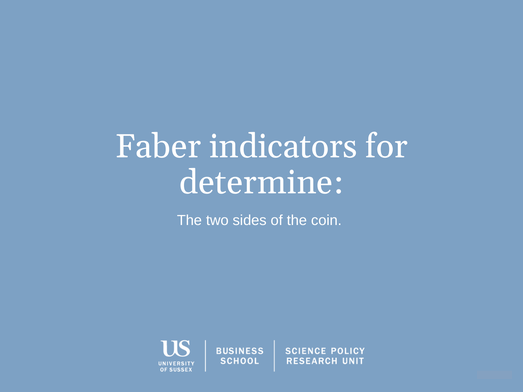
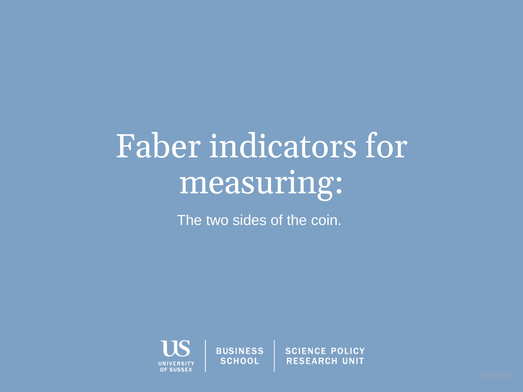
determine: determine -> measuring (262, 183)
